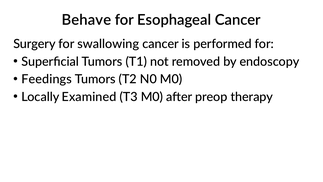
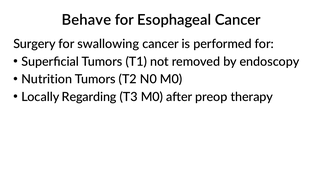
Feedings: Feedings -> Nutrition (47, 79)
Examined: Examined -> Regarding (89, 97)
